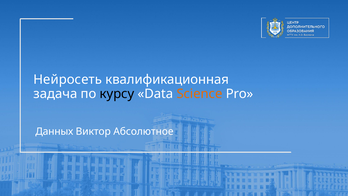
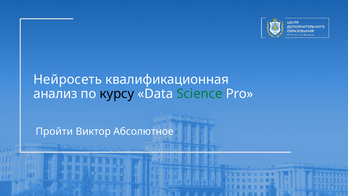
задача: задача -> анализ (55, 94)
Science colour: orange -> green (199, 94)
Данных: Данных -> Пройти (54, 131)
